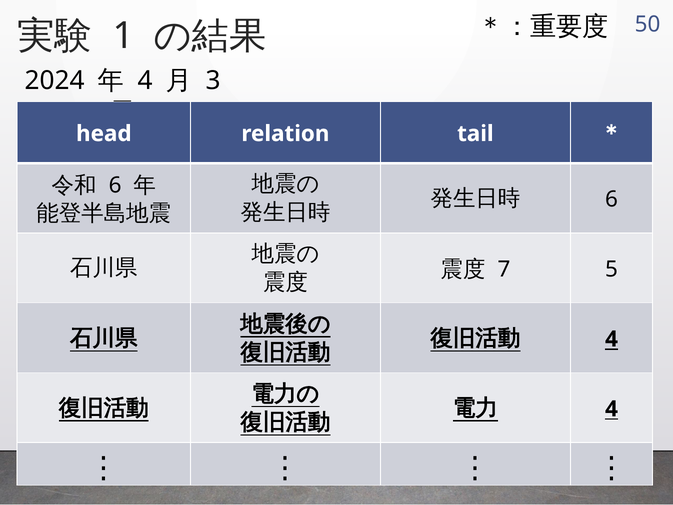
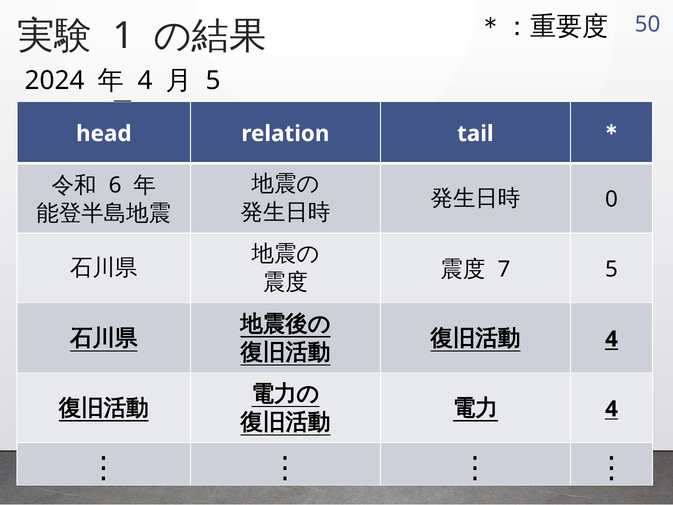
3: 3 -> 5 (213, 81)
6: 6 -> 0 (611, 199)
